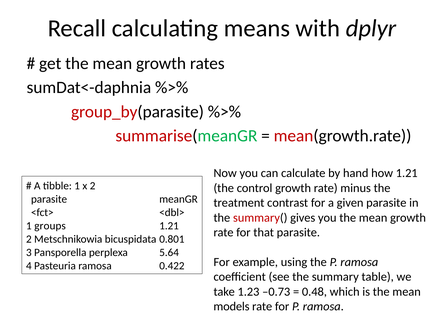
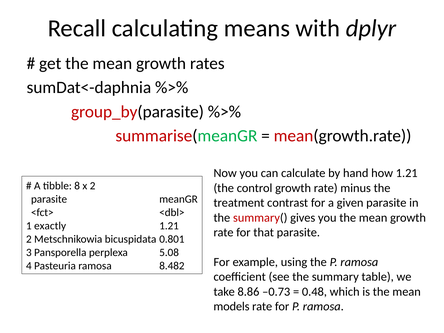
tibble 1: 1 -> 8 (77, 186)
groups: groups -> exactly (50, 226)
5.64: 5.64 -> 5.08 (169, 252)
0.422: 0.422 -> 8.482 (172, 266)
1.23: 1.23 -> 8.86 (248, 292)
